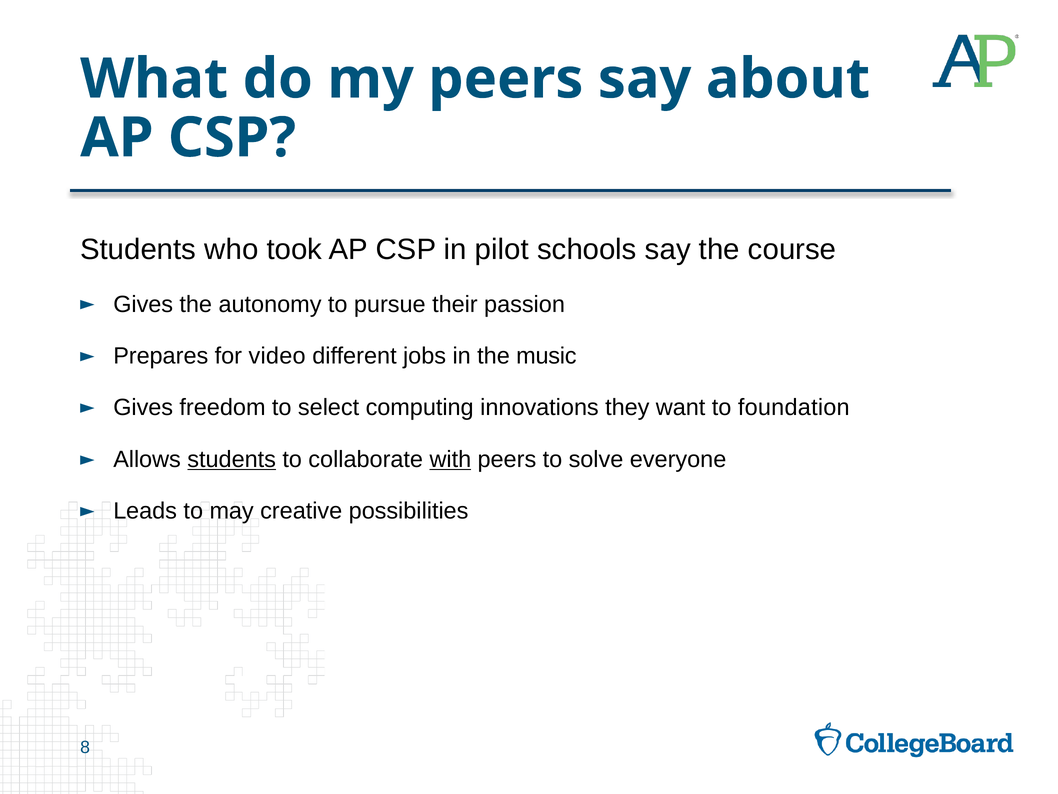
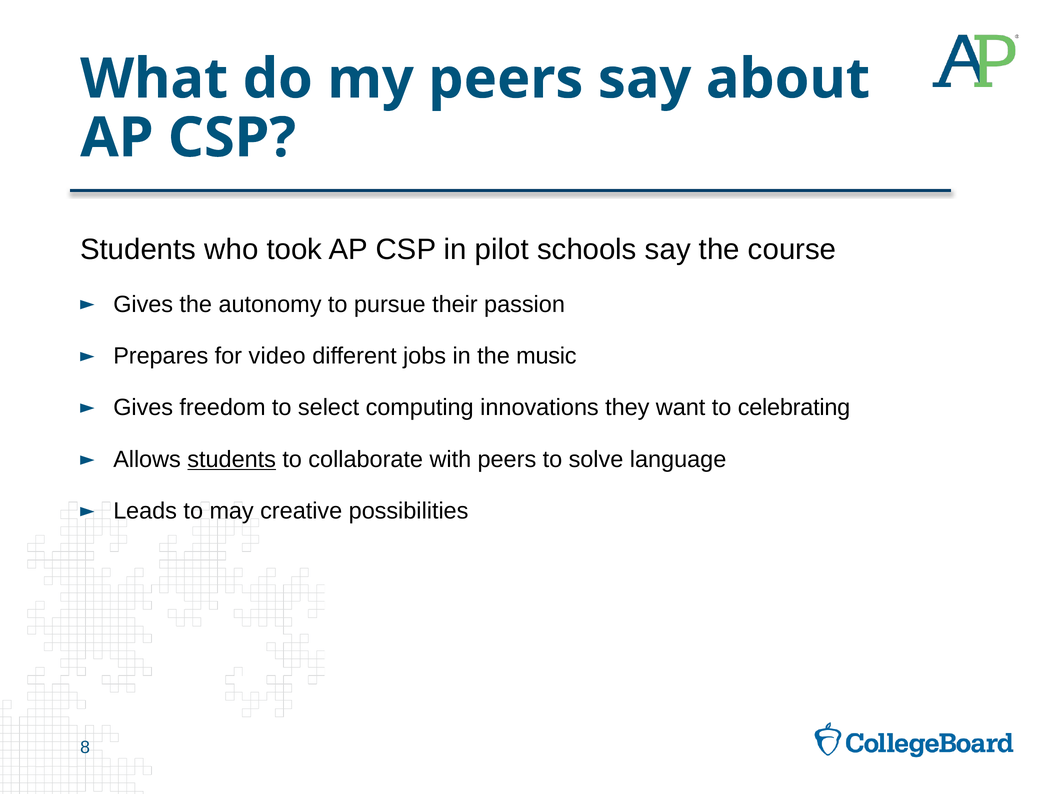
foundation: foundation -> celebrating (794, 407)
with underline: present -> none (450, 459)
everyone: everyone -> language (678, 459)
